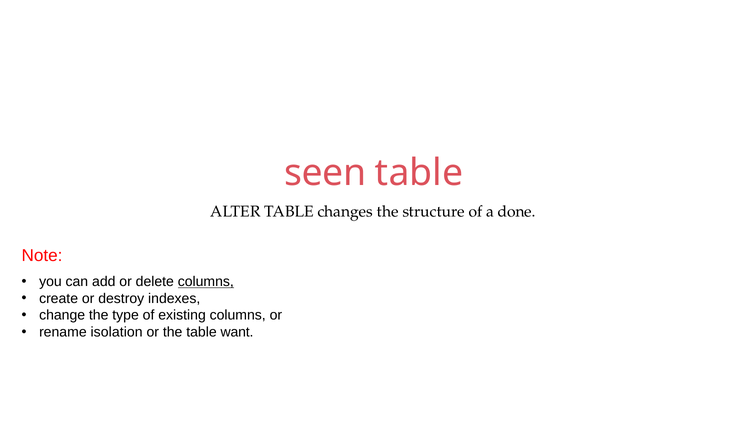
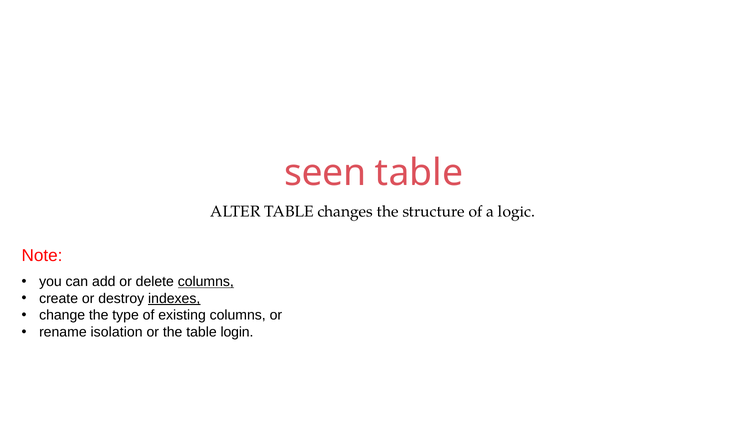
done: done -> logic (517, 211)
indexes underline: none -> present (174, 298)
want: want -> login (237, 332)
